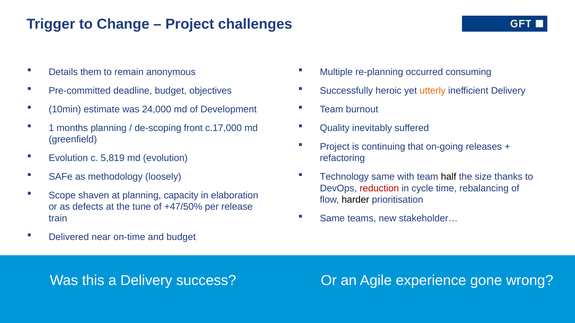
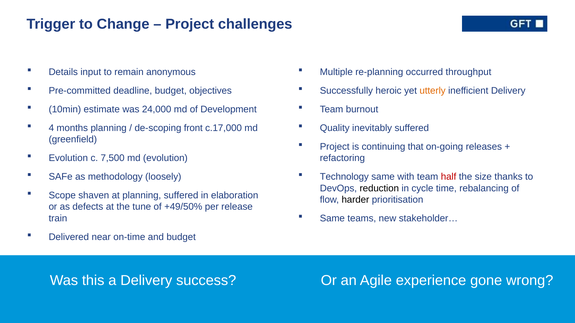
them: them -> input (91, 72)
consuming: consuming -> throughput (468, 72)
1: 1 -> 4 (51, 128)
5,819: 5,819 -> 7,500 (113, 158)
half colour: black -> red (449, 177)
reduction colour: red -> black (379, 188)
planning capacity: capacity -> suffered (181, 196)
+47/50%: +47/50% -> +49/50% (183, 207)
